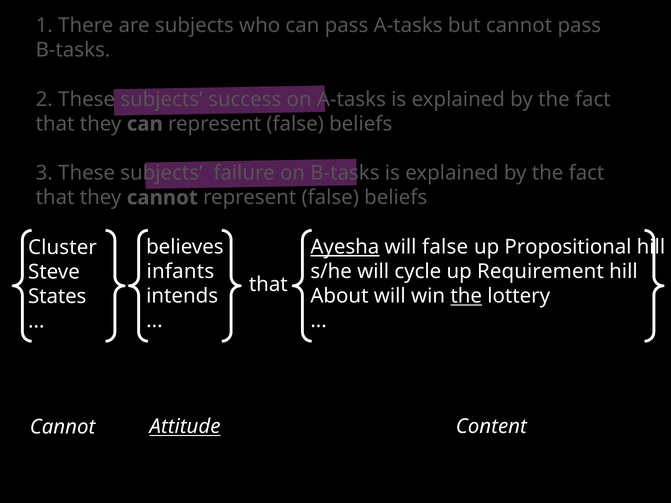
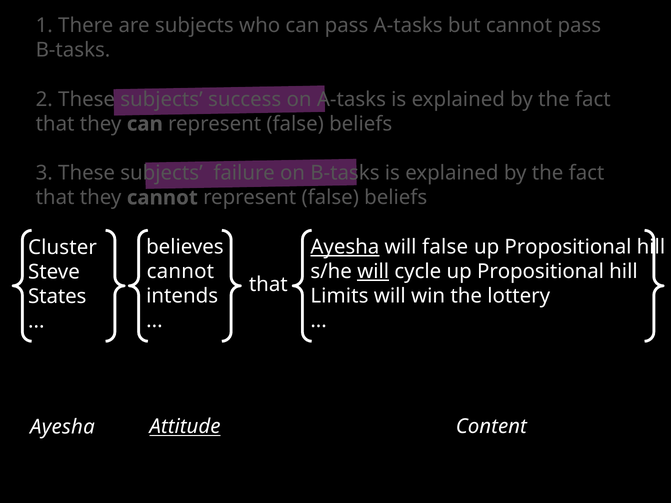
infants: infants -> cannot (180, 272)
will underline: none -> present (373, 272)
cycle up Requirement: Requirement -> Propositional (541, 272)
About: About -> Limits (339, 296)
the underline: present -> none (466, 296)
Cannot: Cannot -> Ayesha (62, 427)
